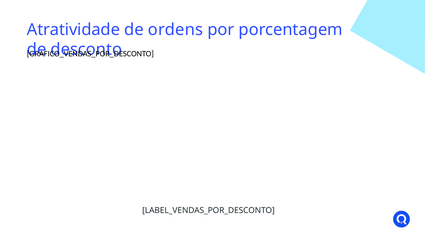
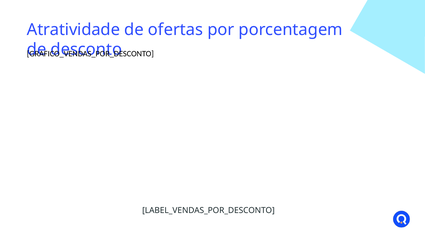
ordens: ordens -> ofertas (176, 30)
